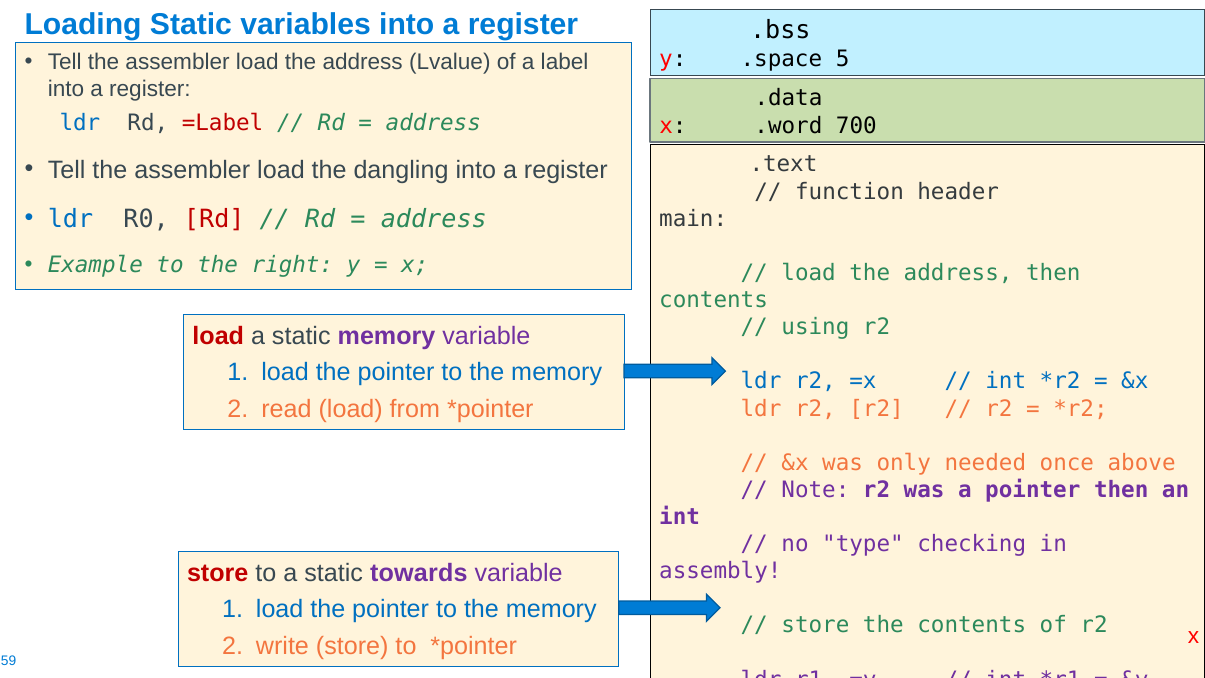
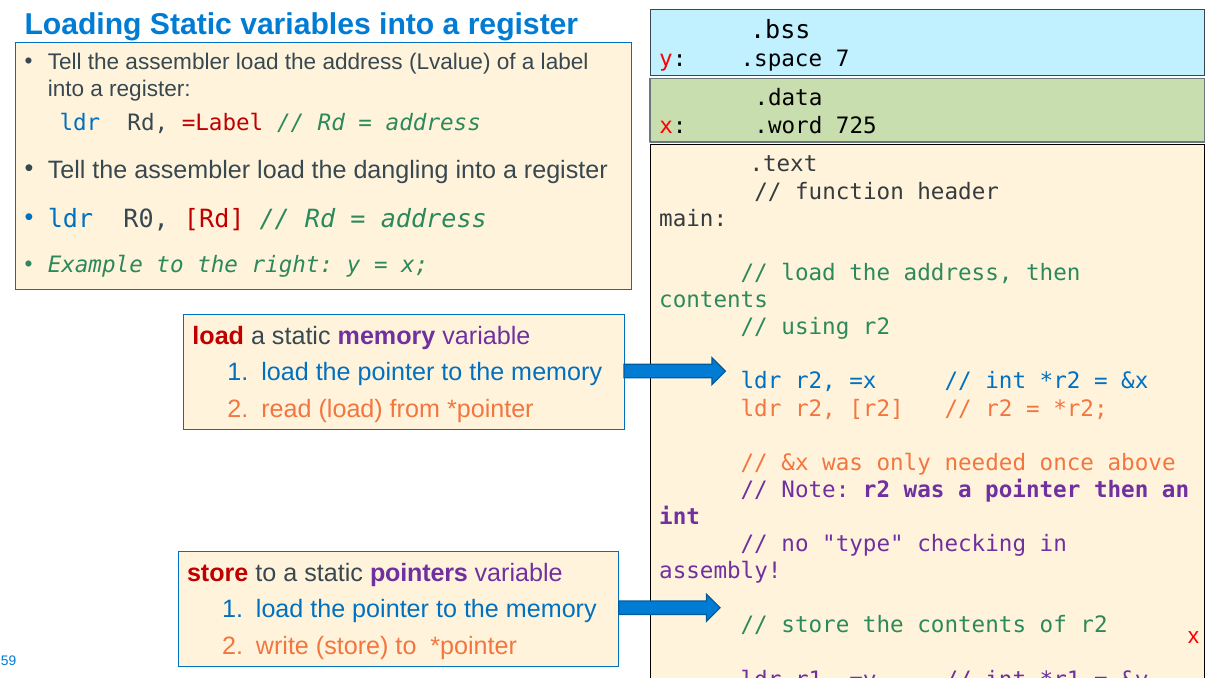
5: 5 -> 7 (843, 59)
700: 700 -> 725 (856, 126)
towards: towards -> pointers (419, 573)
